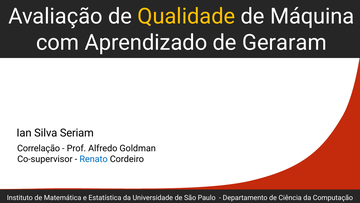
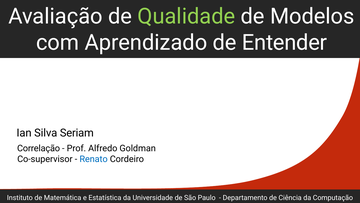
Qualidade colour: yellow -> light green (186, 16)
Máquina: Máquina -> Modelos (312, 16)
Geraram: Geraram -> Entender (285, 43)
